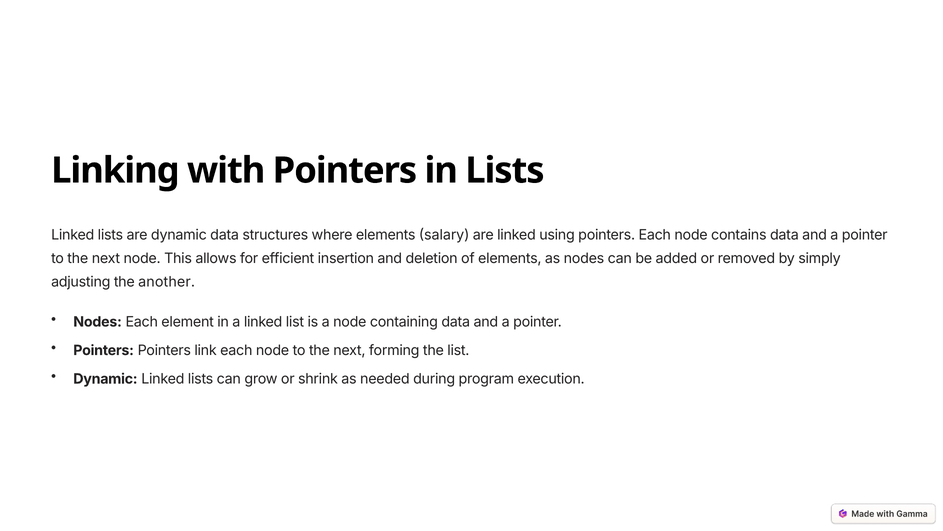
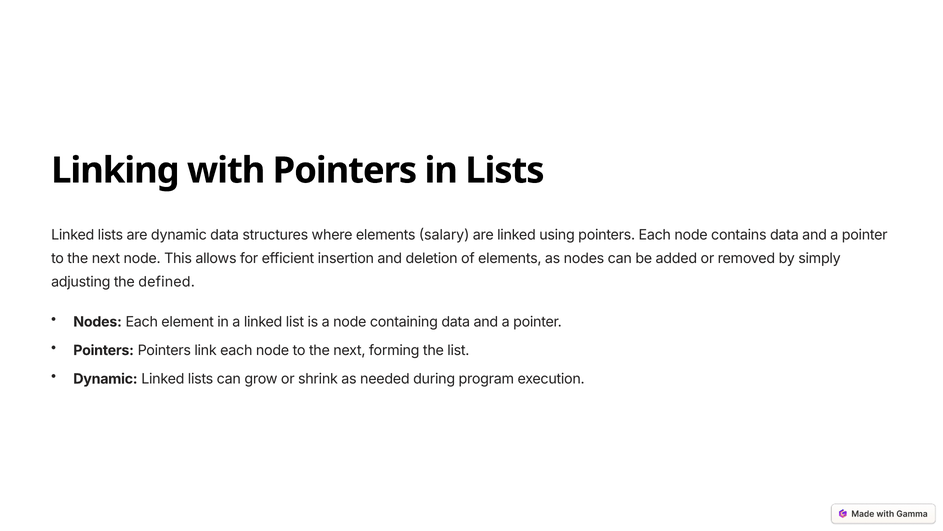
another: another -> defined (167, 282)
